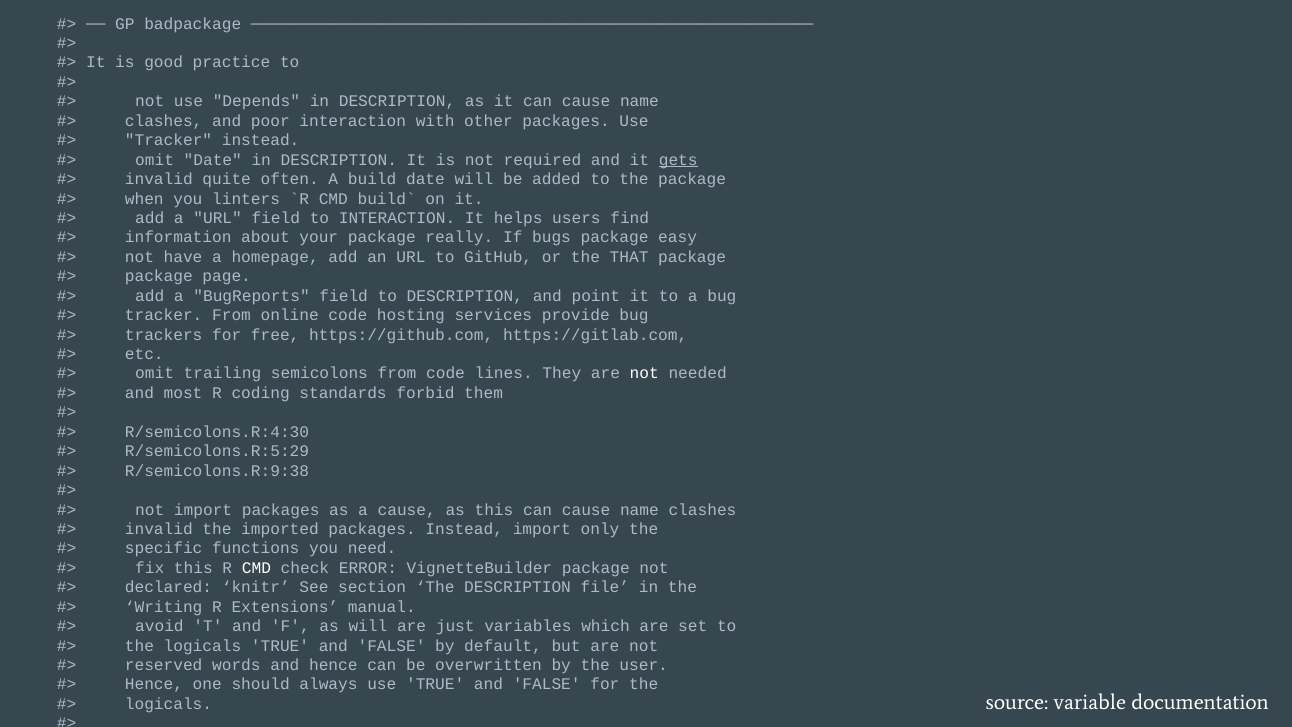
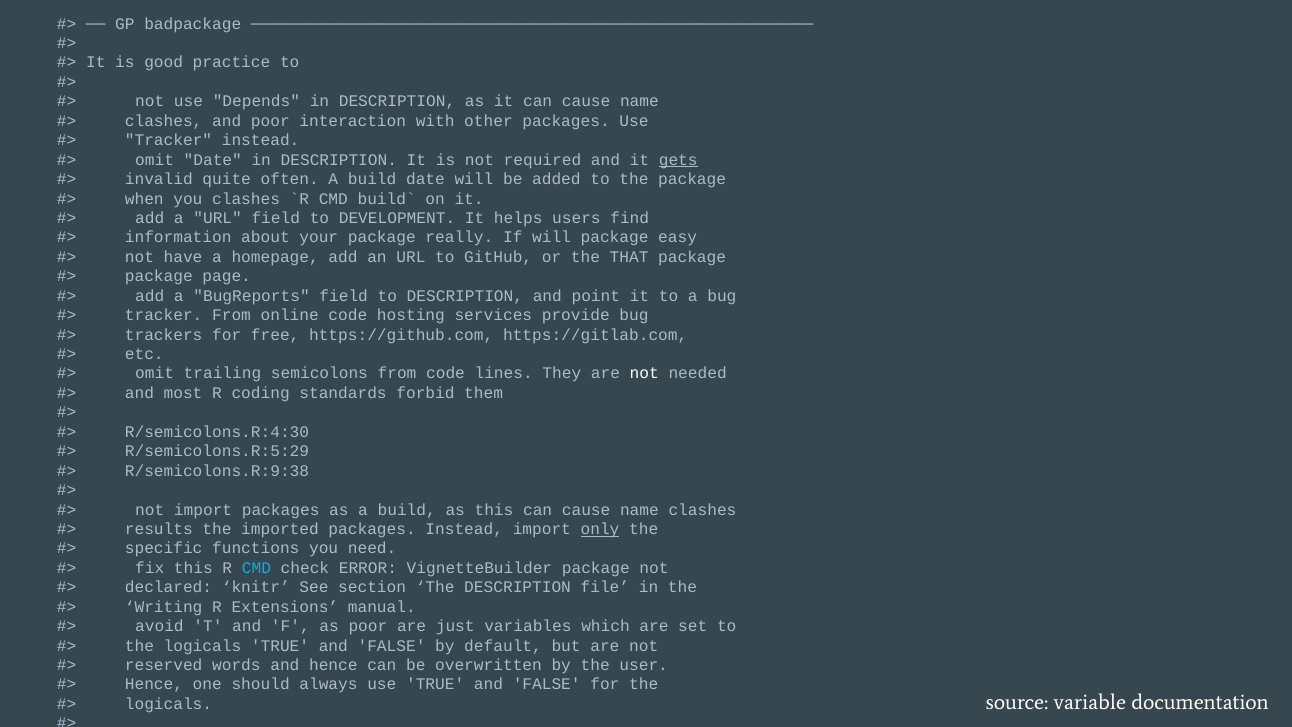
you linters: linters -> clashes (246, 199)
to INTERACTION: INTERACTION -> DEVELOPMENT (397, 218)
If bugs: bugs -> will (552, 237)
as a cause: cause -> build (407, 510)
invalid: invalid -> results (159, 529)
only underline: none -> present (600, 529)
CMD colour: white -> light blue (256, 568)
as will: will -> poor (368, 626)
